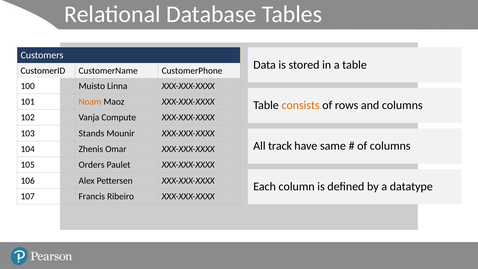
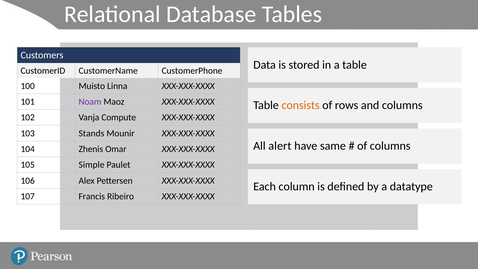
Noam colour: orange -> purple (90, 102)
track: track -> alert (280, 146)
Orders: Orders -> Simple (92, 165)
